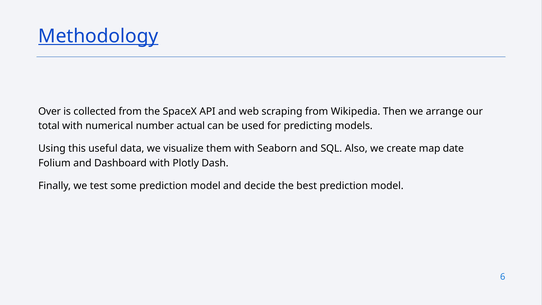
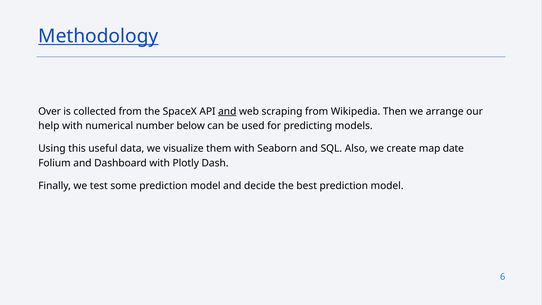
and underline: none -> present (227, 111)
total: total -> help (49, 126)
actual: actual -> below (191, 126)
